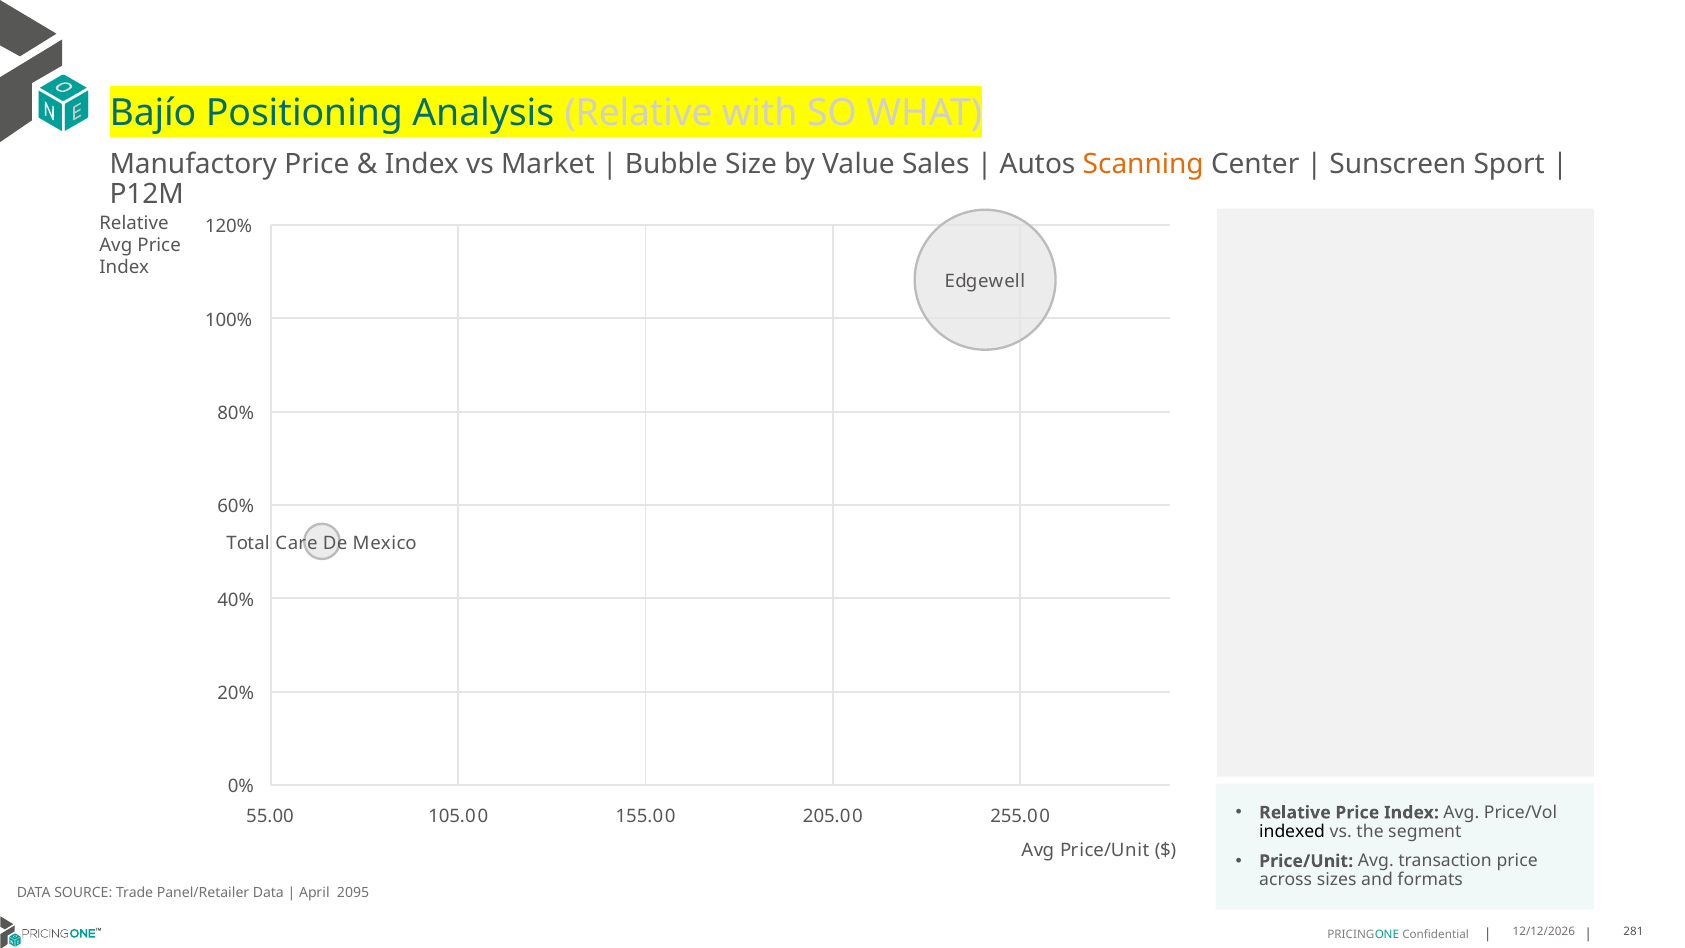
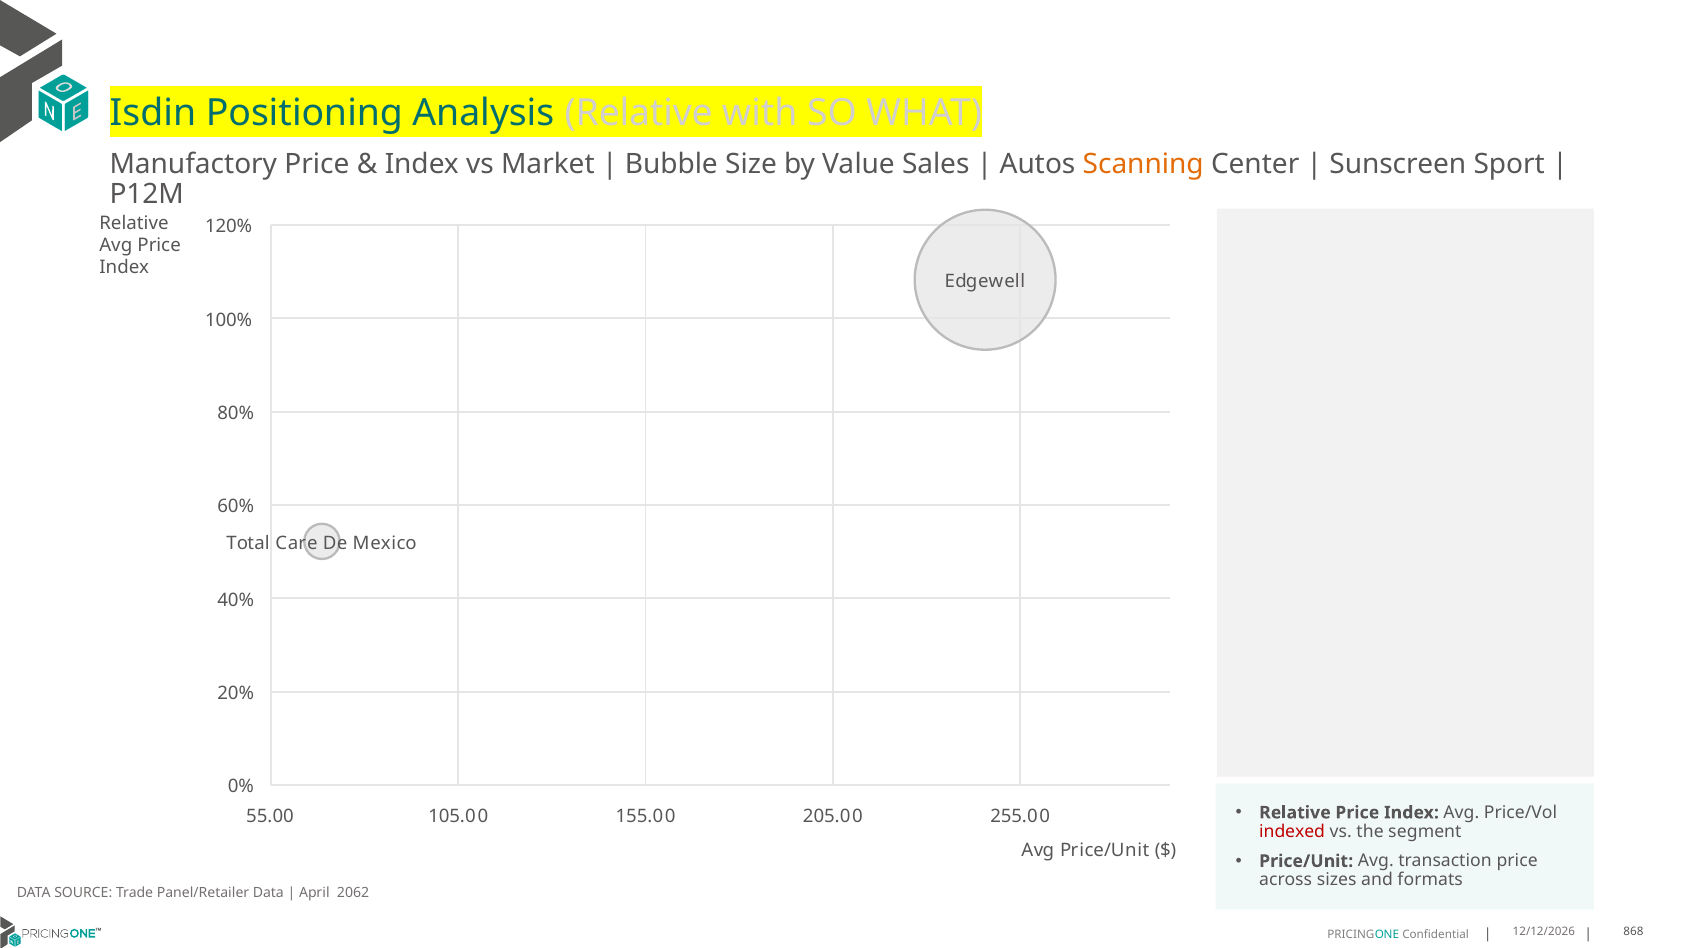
Bajío: Bajío -> Isdin (153, 113)
indexed colour: black -> red (1292, 831)
2095: 2095 -> 2062 (353, 893)
281: 281 -> 868 (1633, 932)
